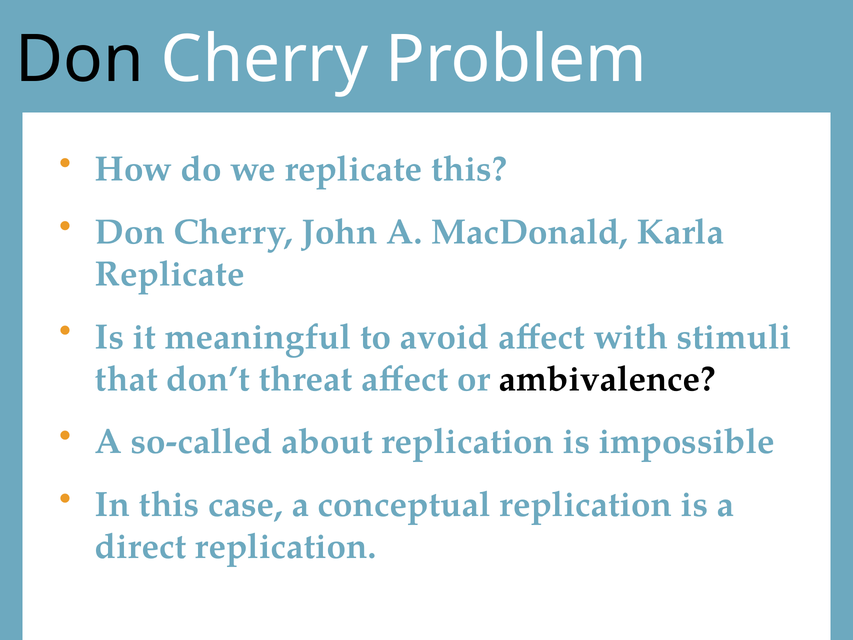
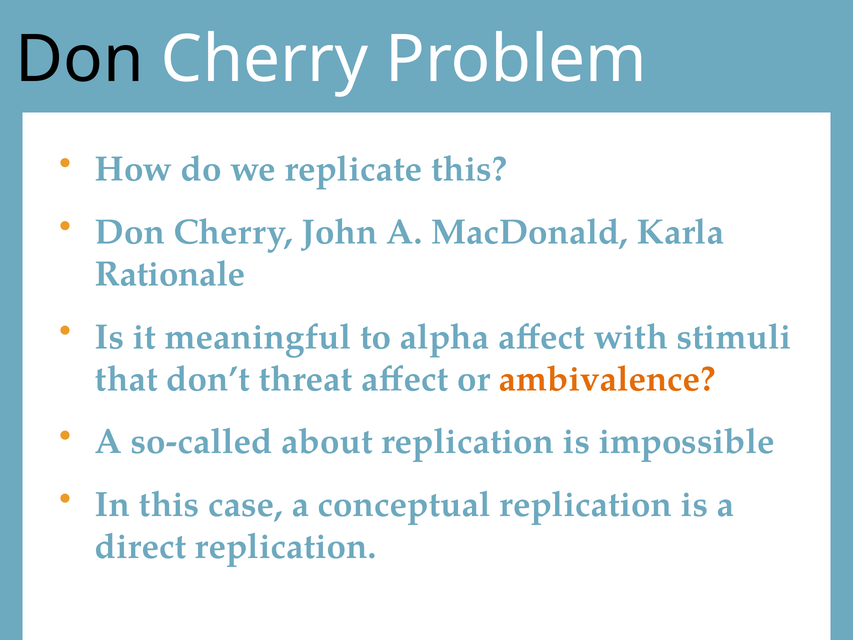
Replicate: Replicate -> Rationale (170, 274)
avoid: avoid -> alpha (445, 337)
ambivalence colour: black -> orange (607, 379)
